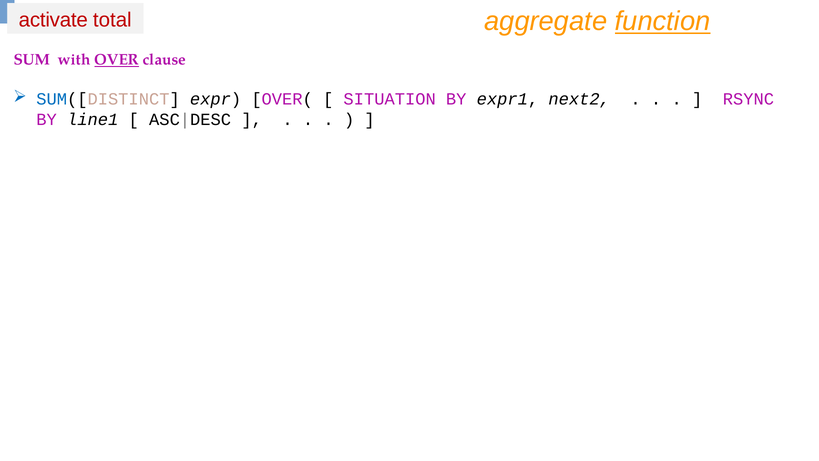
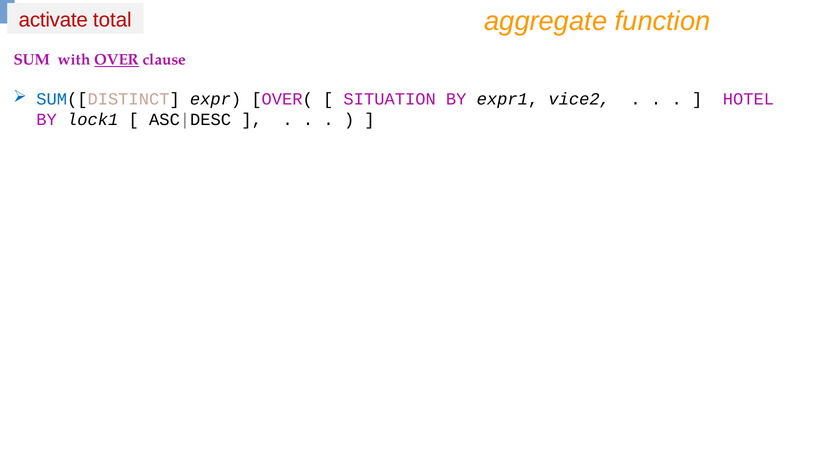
function underline: present -> none (663, 21)
next2: next2 -> vice2 (579, 99)
RSYNC: RSYNC -> HOTEL (748, 99)
line1: line1 -> lock1 (93, 120)
